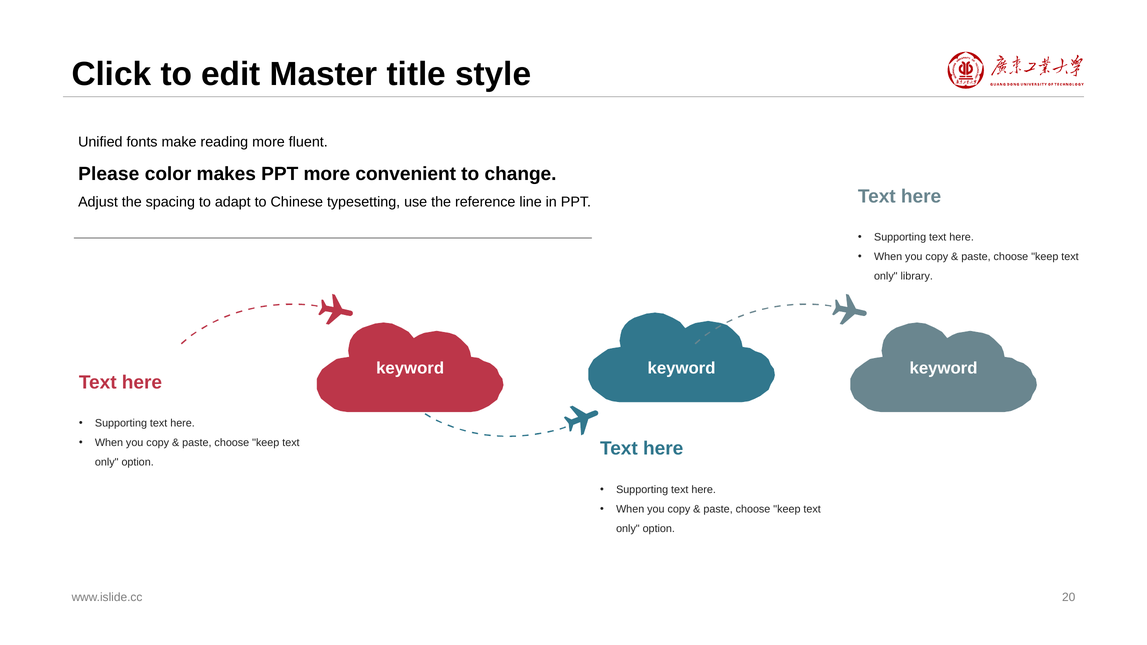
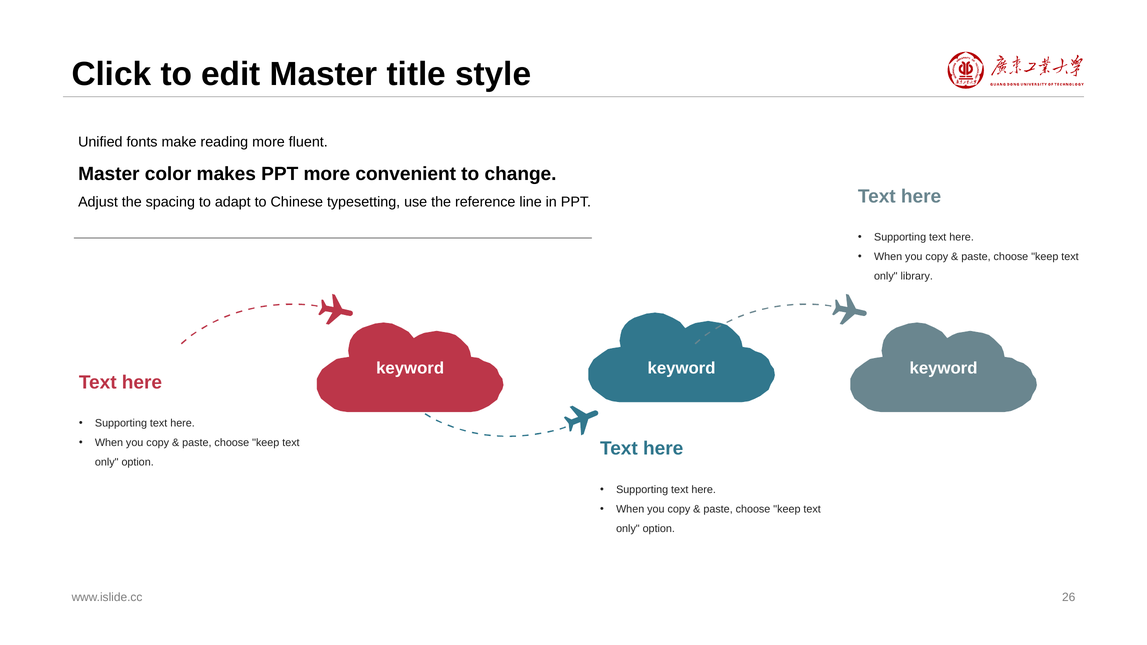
Please: Please -> Master (109, 174)
20: 20 -> 26 (1069, 598)
